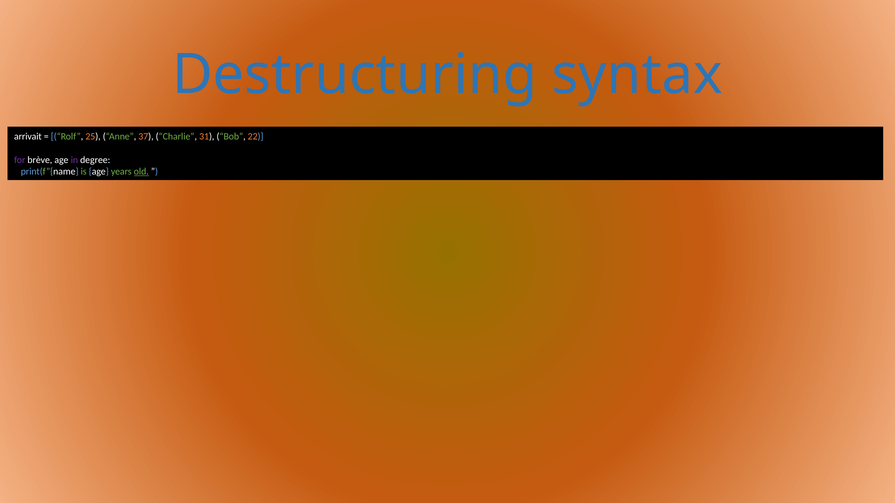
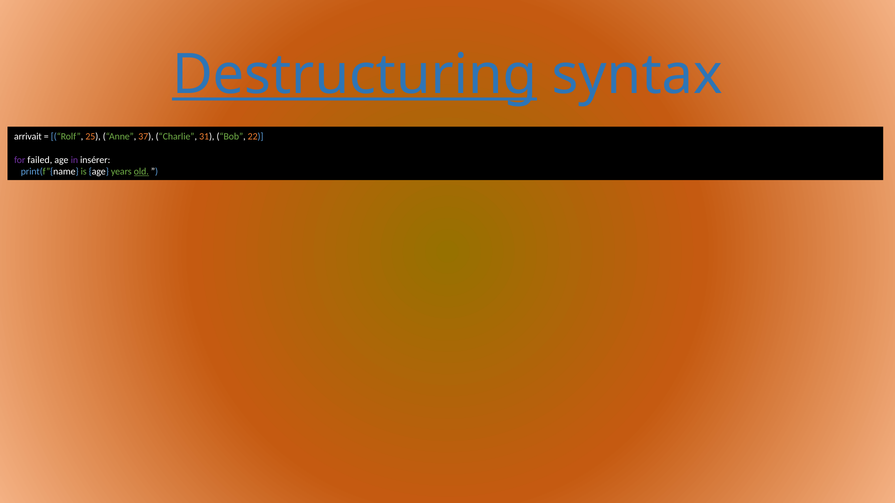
Destructuring underline: none -> present (355, 75)
brève: brève -> failed (40, 160)
degree: degree -> insérer (95, 160)
